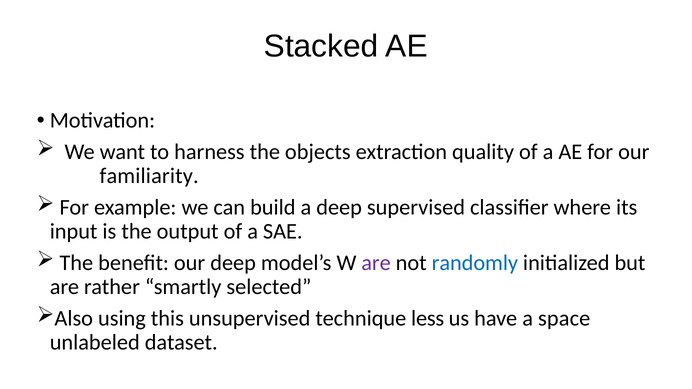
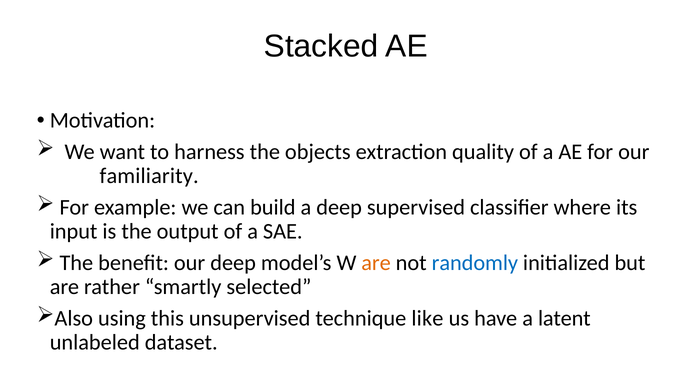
are colour: purple -> orange (376, 263)
less: less -> like (427, 318)
space: space -> latent (564, 318)
